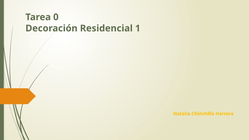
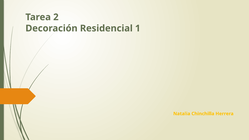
0: 0 -> 2 (56, 17)
